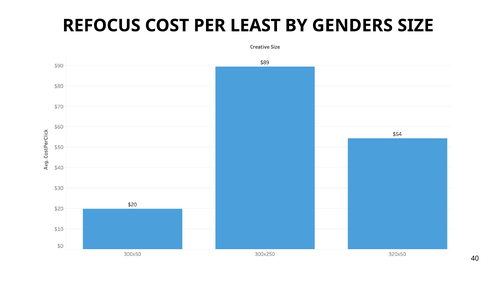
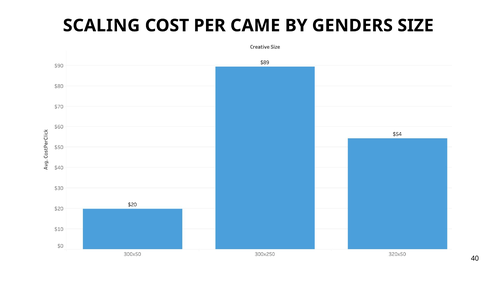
REFOCUS: REFOCUS -> SCALING (101, 26)
LEAST: LEAST -> CAME (255, 26)
